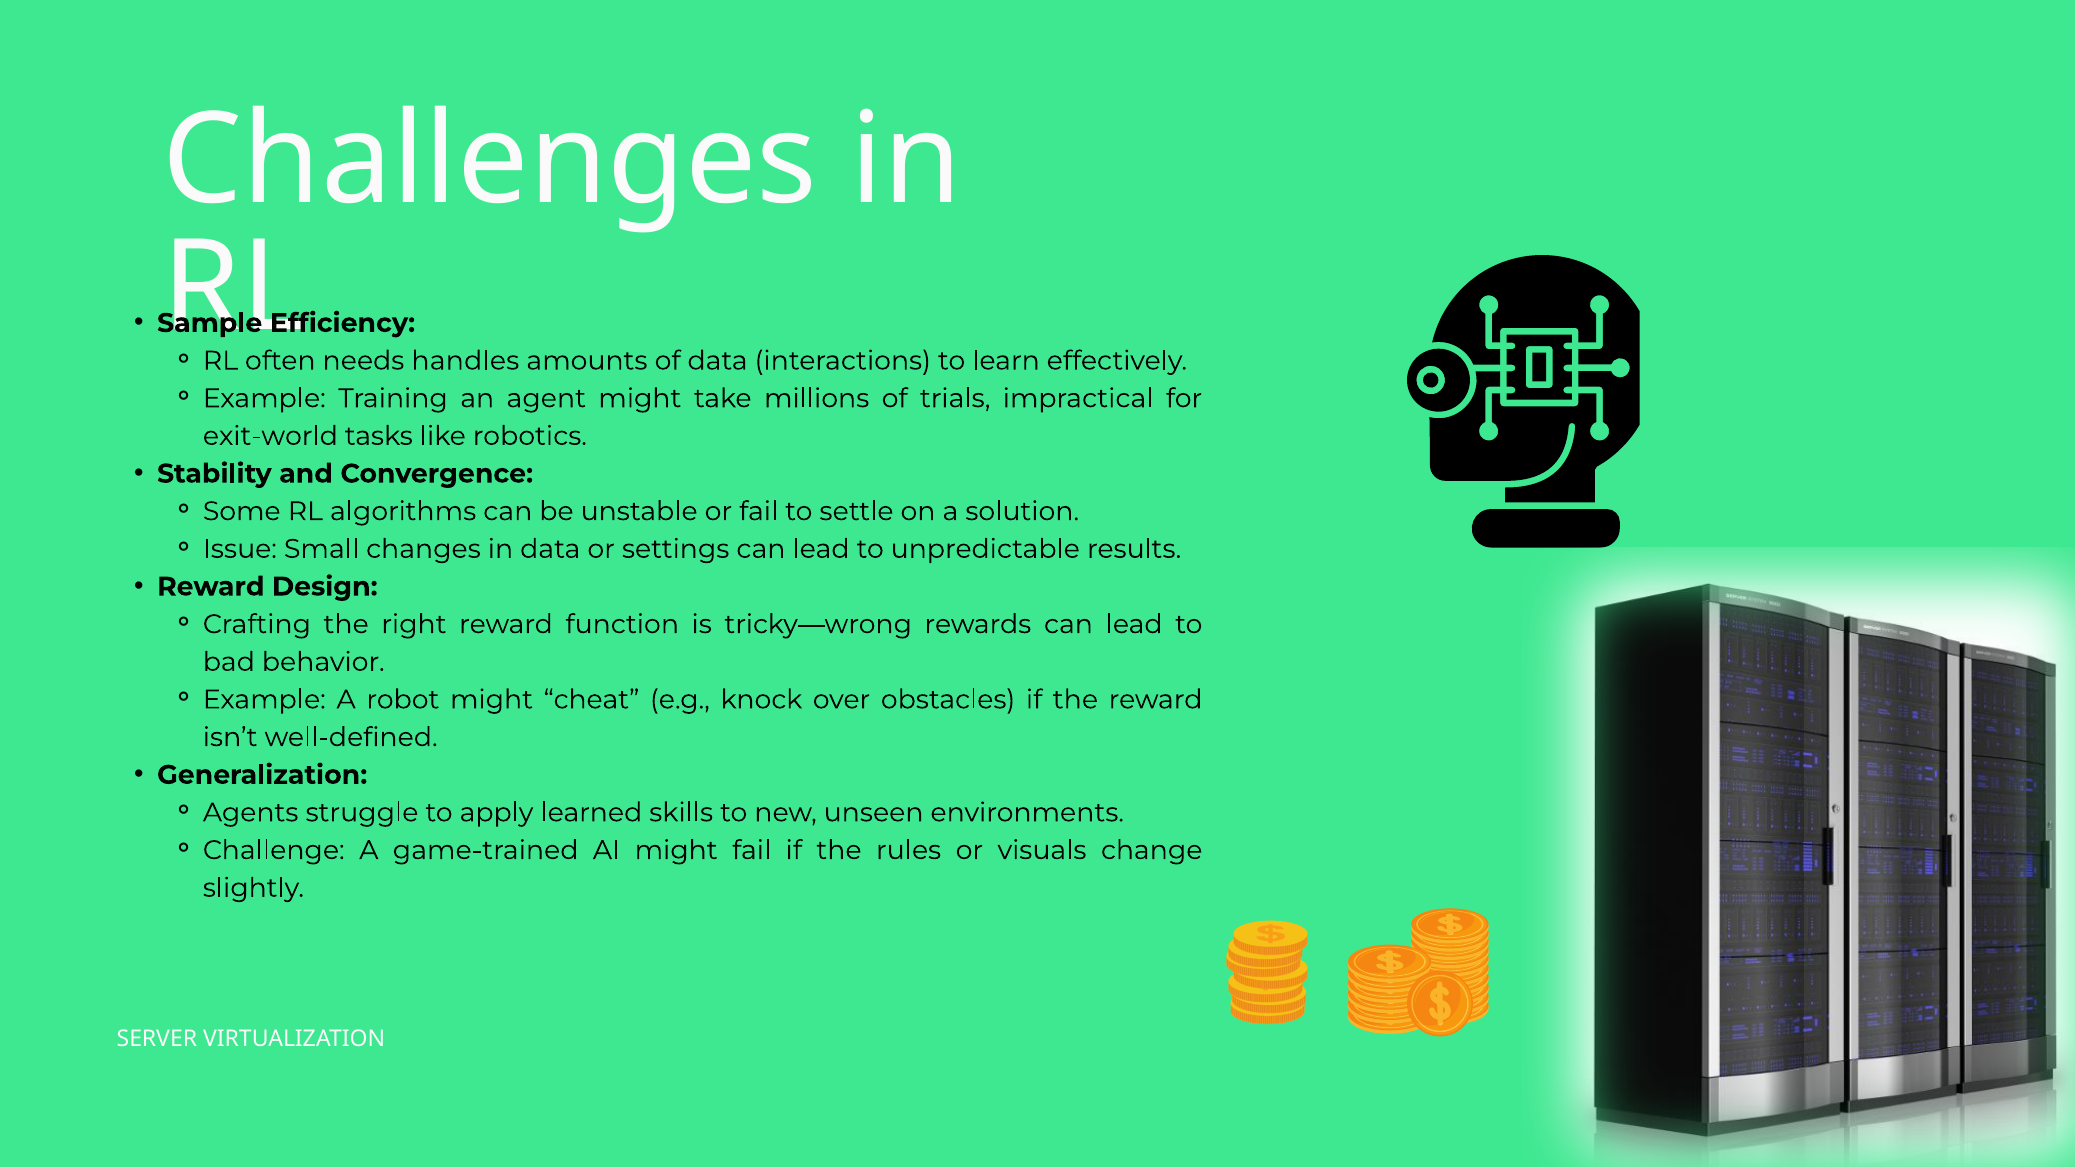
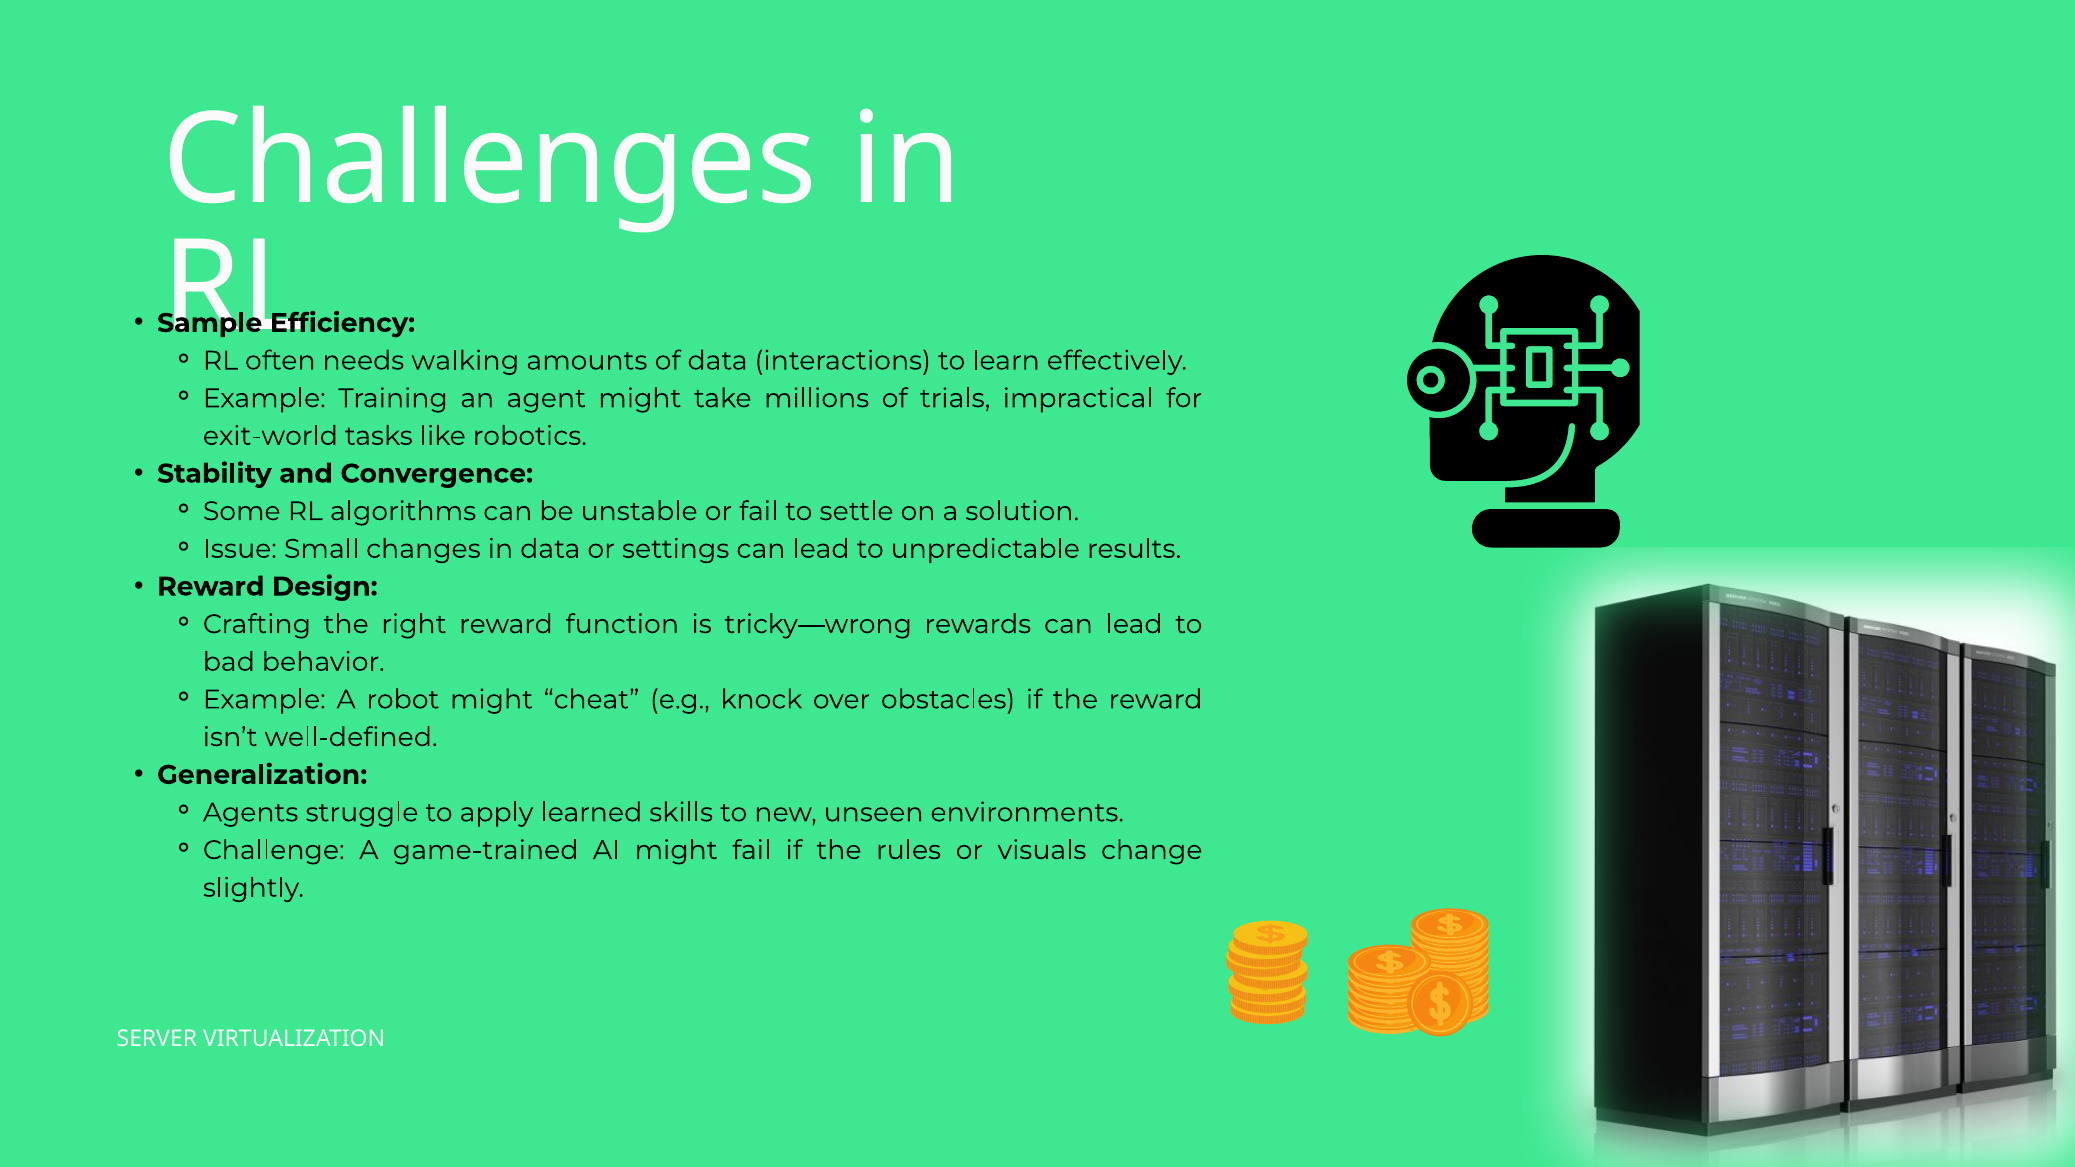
handles: handles -> walking (465, 361)
